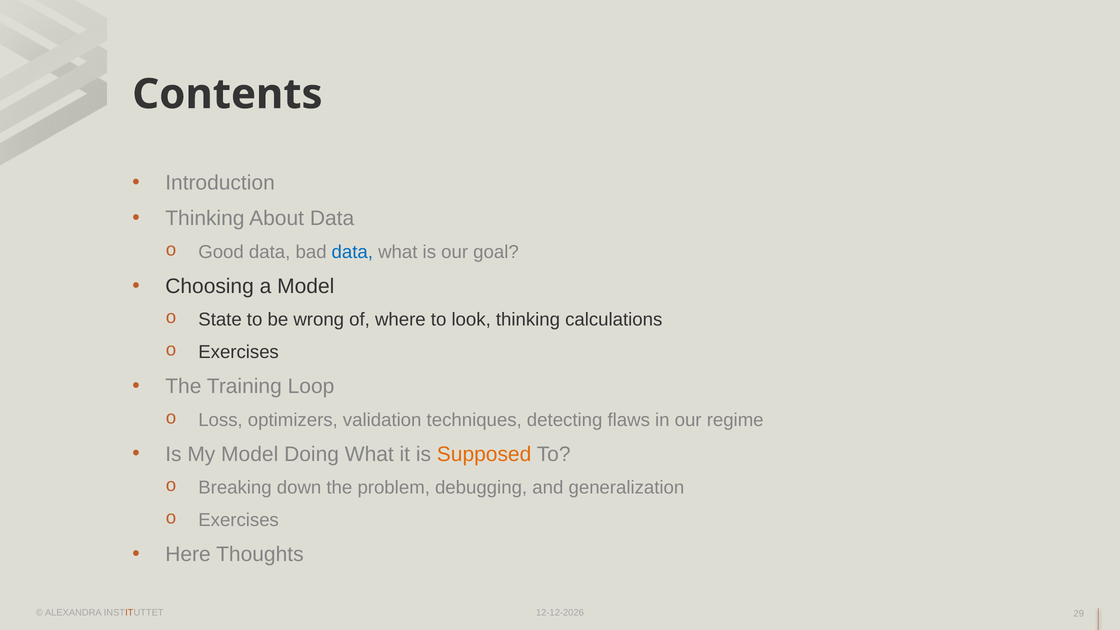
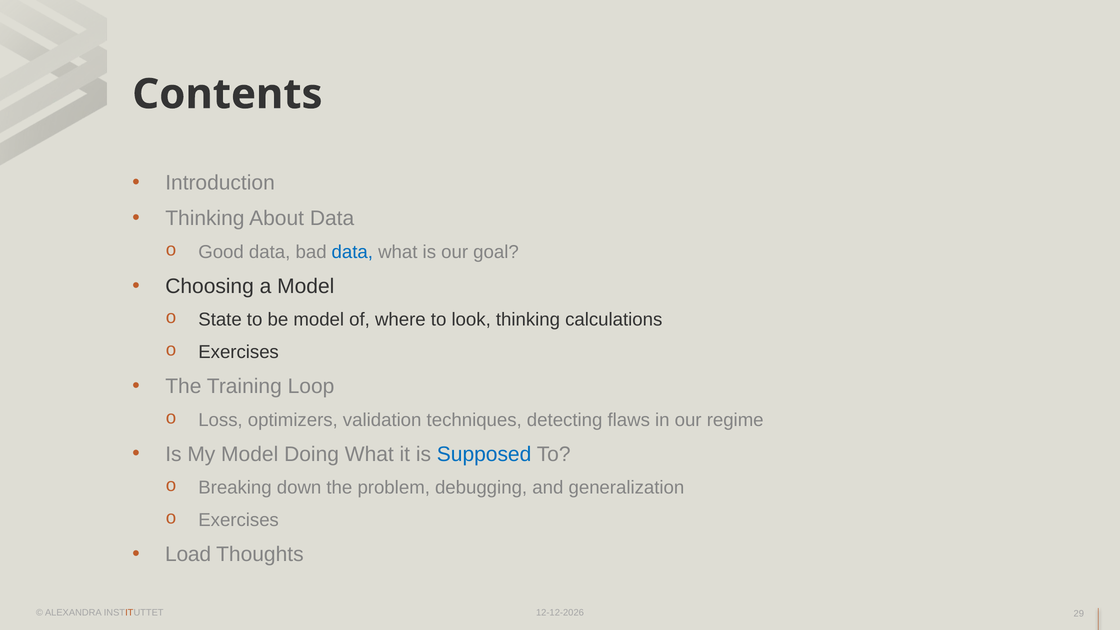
be wrong: wrong -> model (319, 320)
Supposed colour: orange -> blue (484, 454)
Here: Here -> Load (188, 554)
